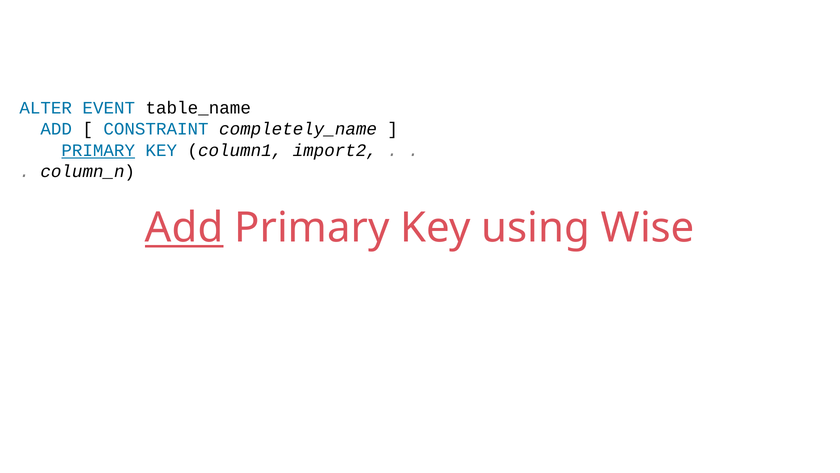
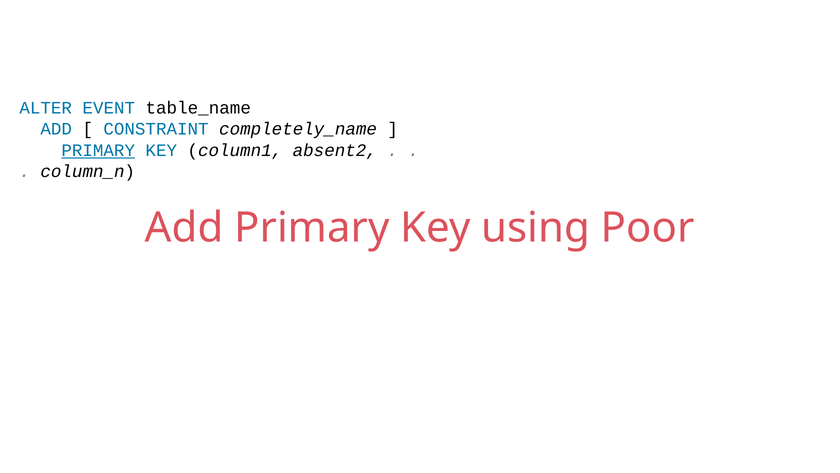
import2: import2 -> absent2 (335, 150)
Add underline: present -> none (184, 228)
Wise: Wise -> Poor (648, 228)
